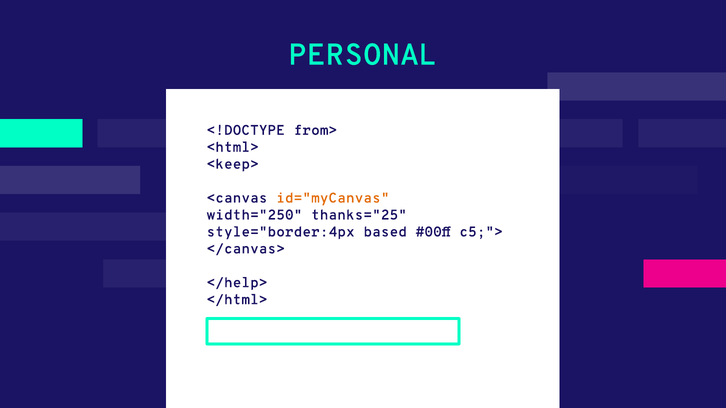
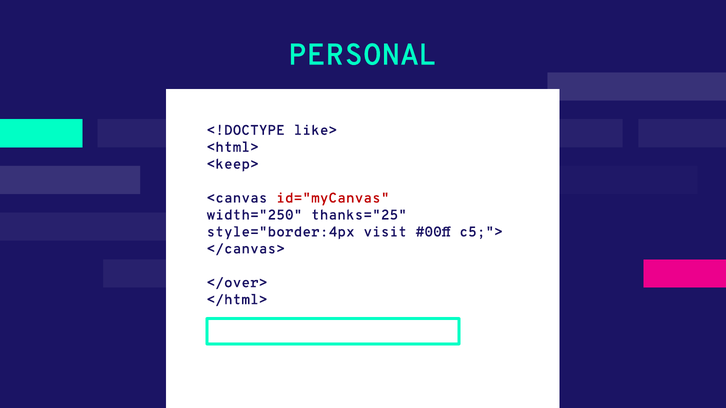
from>: from> -> like> (315, 130)
id="myCanvas colour: orange -> red (333, 198)
based: based -> visit (385, 232)
</help>: </help> -> </over> (237, 283)
